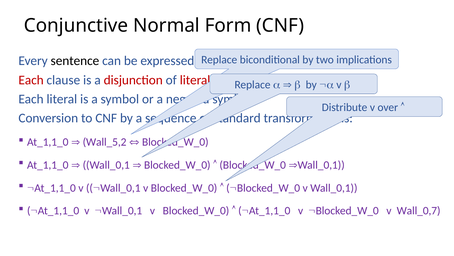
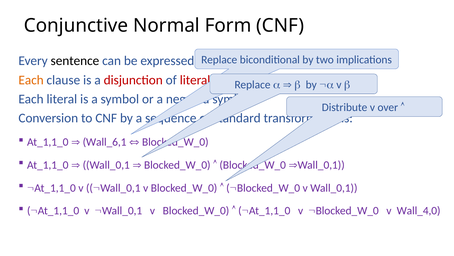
Each colour: red -> orange (31, 80)
Wall_5,2: Wall_5,2 -> Wall_6,1 (105, 142)
Wall_0,7: Wall_0,7 -> Wall_4,0 (419, 210)
